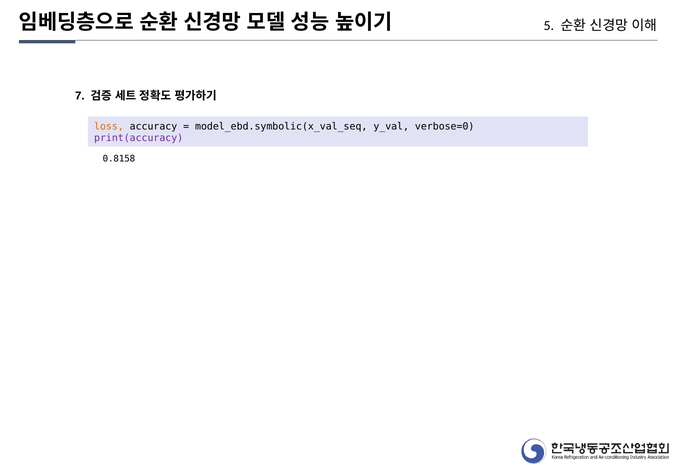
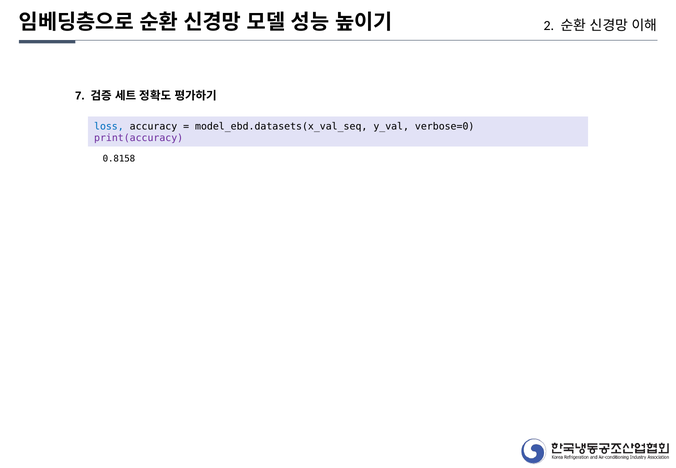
5: 5 -> 2 (549, 26)
loss colour: orange -> blue (109, 126)
model_ebd.symbolic(x_val_seq: model_ebd.symbolic(x_val_seq -> model_ebd.datasets(x_val_seq (281, 126)
